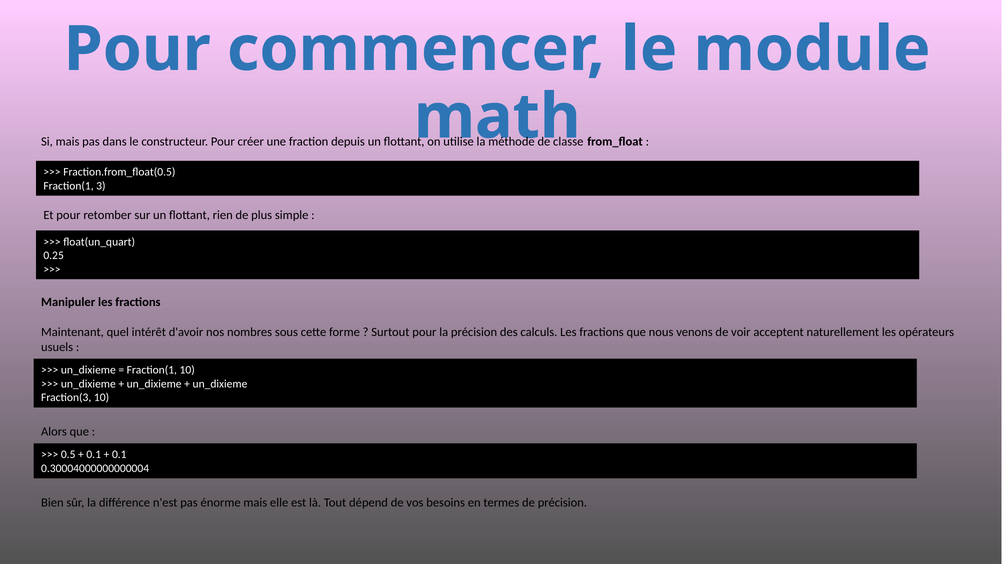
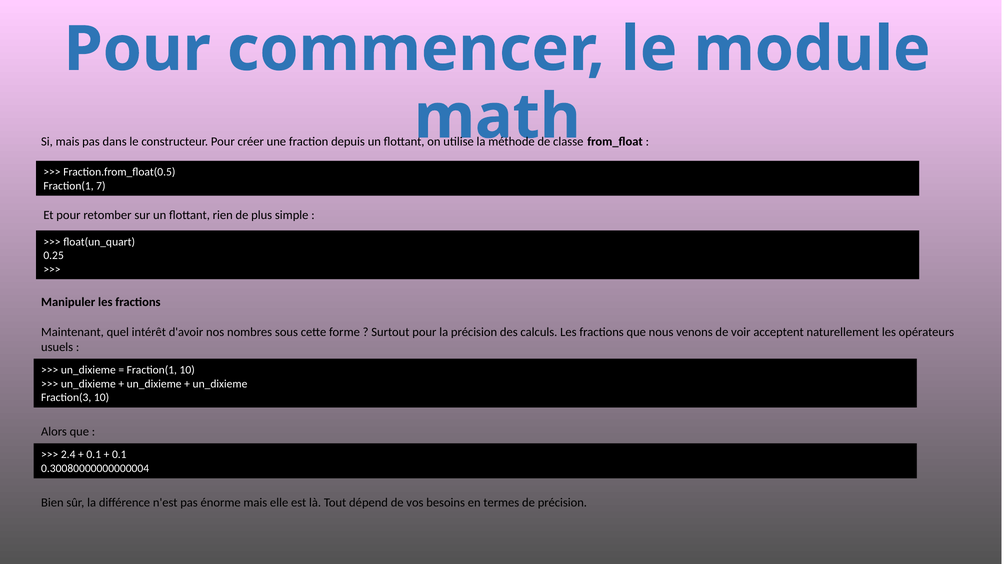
3: 3 -> 7 (101, 186)
0.5: 0.5 -> 2.4 (68, 455)
0.30004000000000004: 0.30004000000000004 -> 0.30080000000000004 (95, 469)
